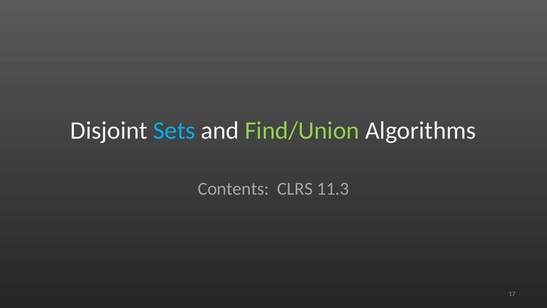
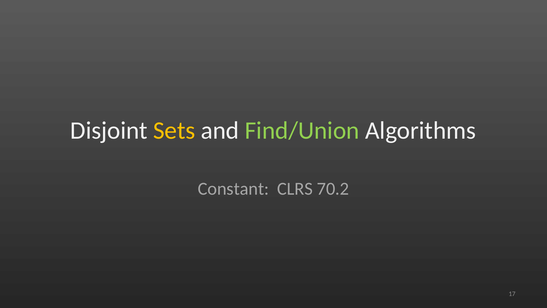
Sets colour: light blue -> yellow (174, 130)
Contents: Contents -> Constant (233, 189)
11.3: 11.3 -> 70.2 (333, 189)
